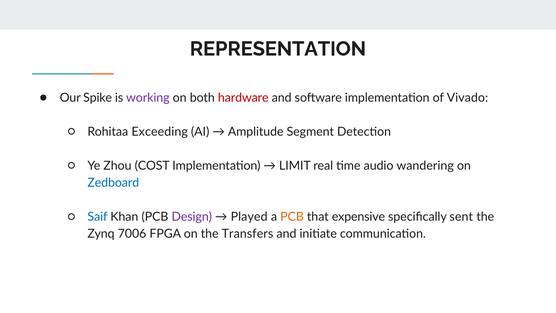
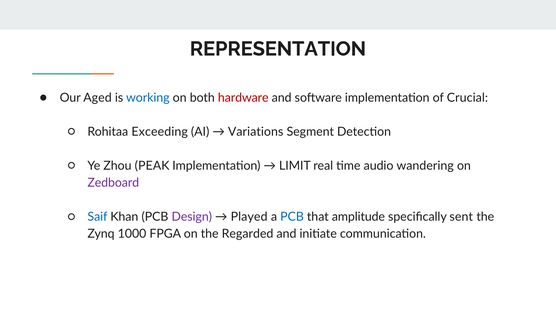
Spike: Spike -> Aged (97, 98)
working colour: purple -> blue (148, 98)
Vivado: Vivado -> Crucial (467, 98)
Amplitude: Amplitude -> Variations (256, 132)
COST: COST -> PEAK (152, 166)
Zedboard colour: blue -> purple (113, 183)
PCB colour: orange -> blue (292, 217)
expensive: expensive -> amplitude (358, 217)
7006: 7006 -> 1000 (132, 234)
Transfers: Transfers -> Regarded (248, 234)
